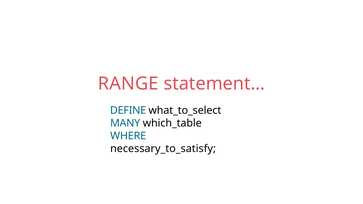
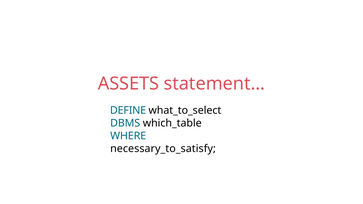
RANGE: RANGE -> ASSETS (128, 84)
MANY: MANY -> DBMS (125, 123)
